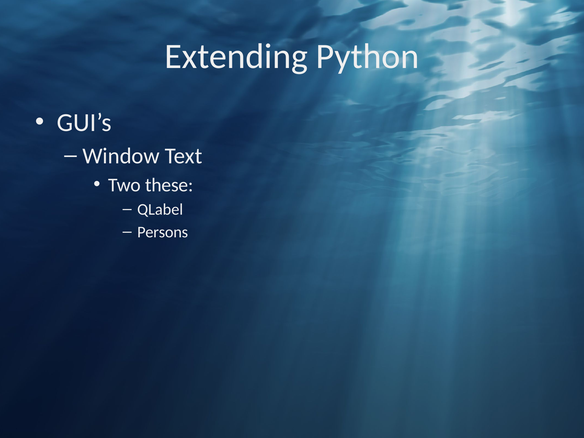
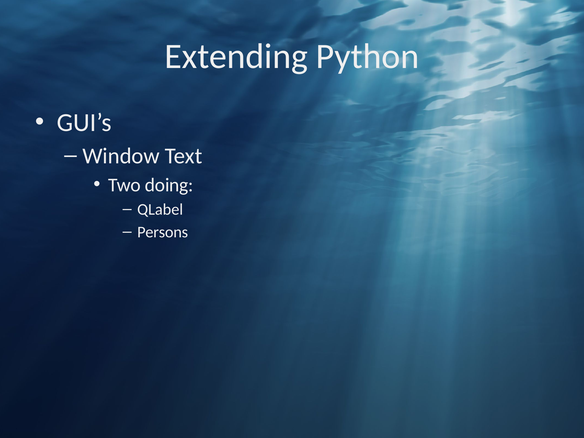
these: these -> doing (169, 185)
